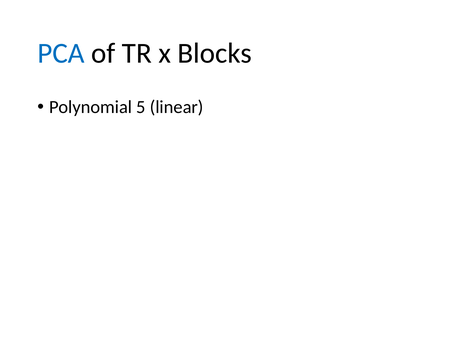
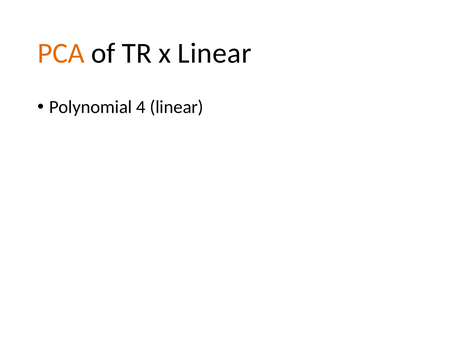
PCA colour: blue -> orange (61, 53)
x Blocks: Blocks -> Linear (215, 53)
5: 5 -> 4 (141, 107)
